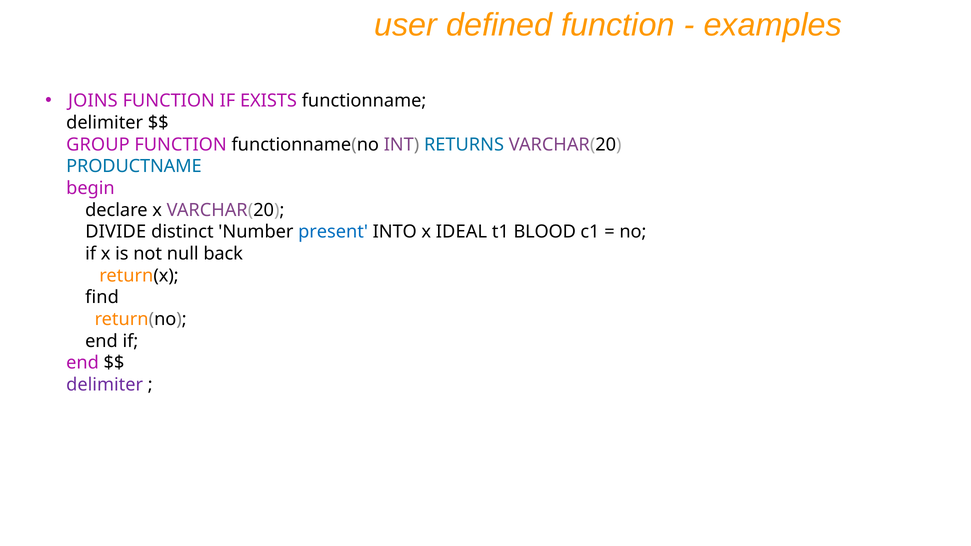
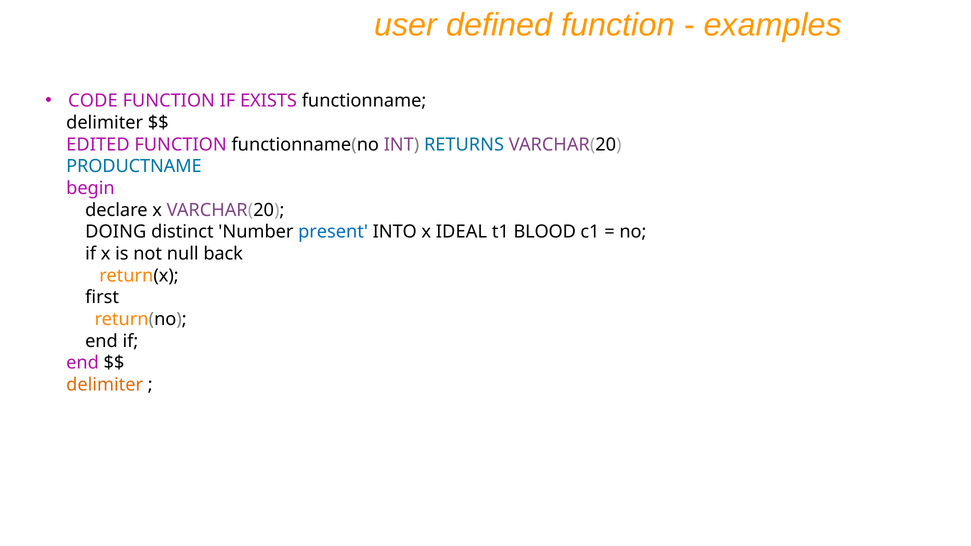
JOINS: JOINS -> CODE (93, 101)
GROUP: GROUP -> EDITED (98, 145)
DIVIDE: DIVIDE -> DOING (116, 232)
find: find -> first (102, 298)
delimiter colour: purple -> orange (105, 385)
